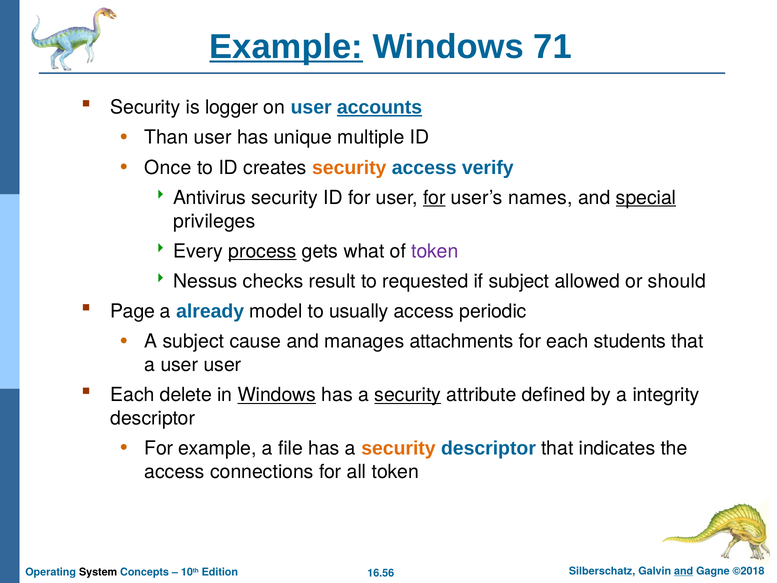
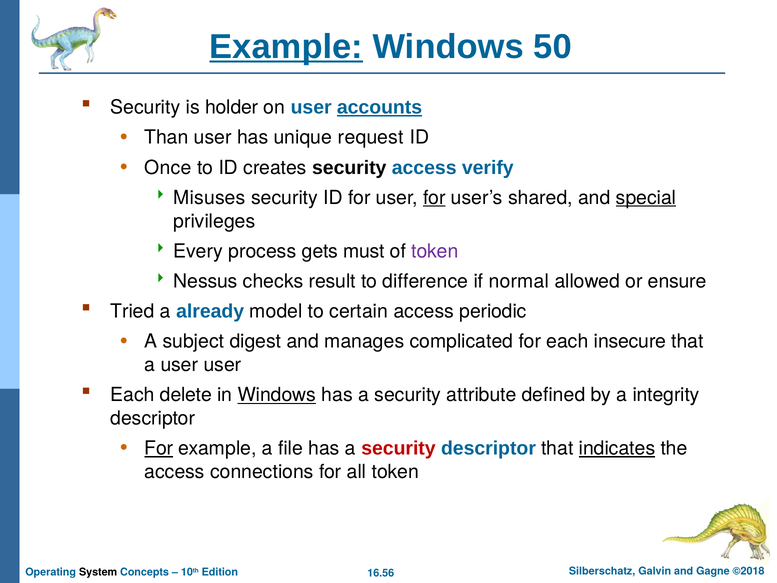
71: 71 -> 50 (553, 47)
logger: logger -> holder (232, 107)
multiple: multiple -> request (371, 138)
security colour: orange -> black (349, 168)
Antivirus: Antivirus -> Misuses (210, 198)
names: names -> shared (540, 198)
process underline: present -> none (262, 251)
what: what -> must (364, 251)
requested: requested -> difference (425, 281)
if subject: subject -> normal (519, 281)
should: should -> ensure (677, 281)
Page: Page -> Tried (132, 311)
usually: usually -> certain (359, 311)
cause: cause -> digest (255, 341)
attachments: attachments -> complicated (461, 341)
students: students -> insecure (630, 341)
security underline: present -> none (408, 395)
For underline: none -> present (159, 448)
security colour: orange -> red (398, 448)
indicates underline: none -> present (617, 448)
and underline: present -> none (684, 571)
